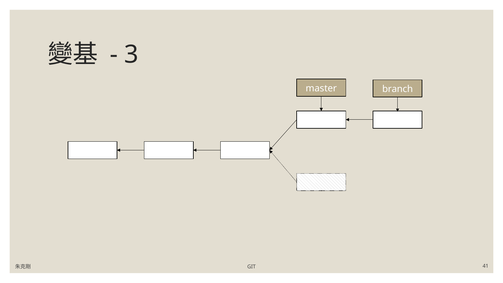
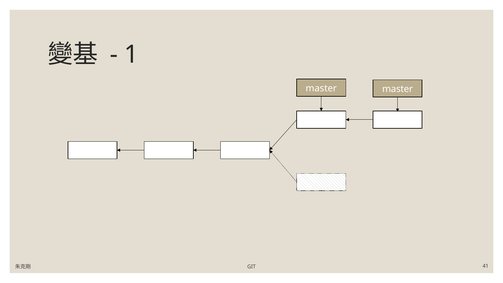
3: 3 -> 1 (131, 55)
master branch: branch -> master (398, 89)
